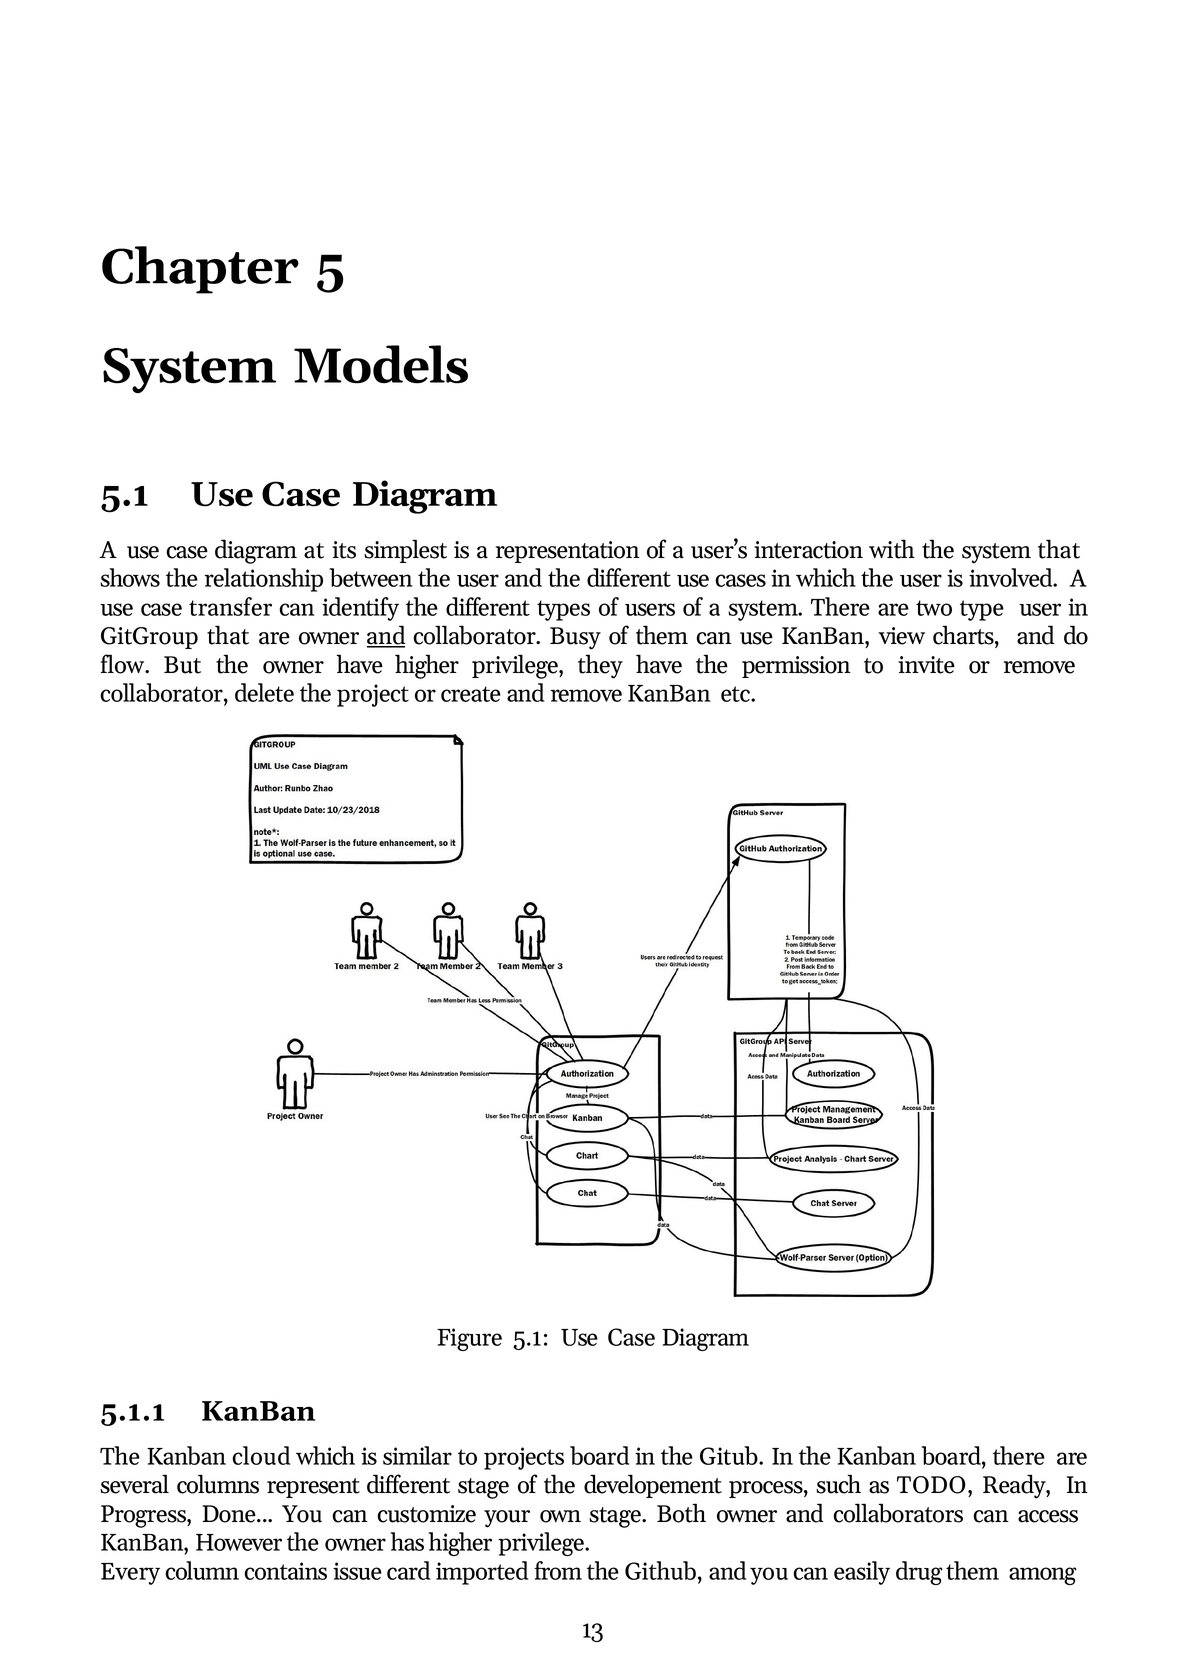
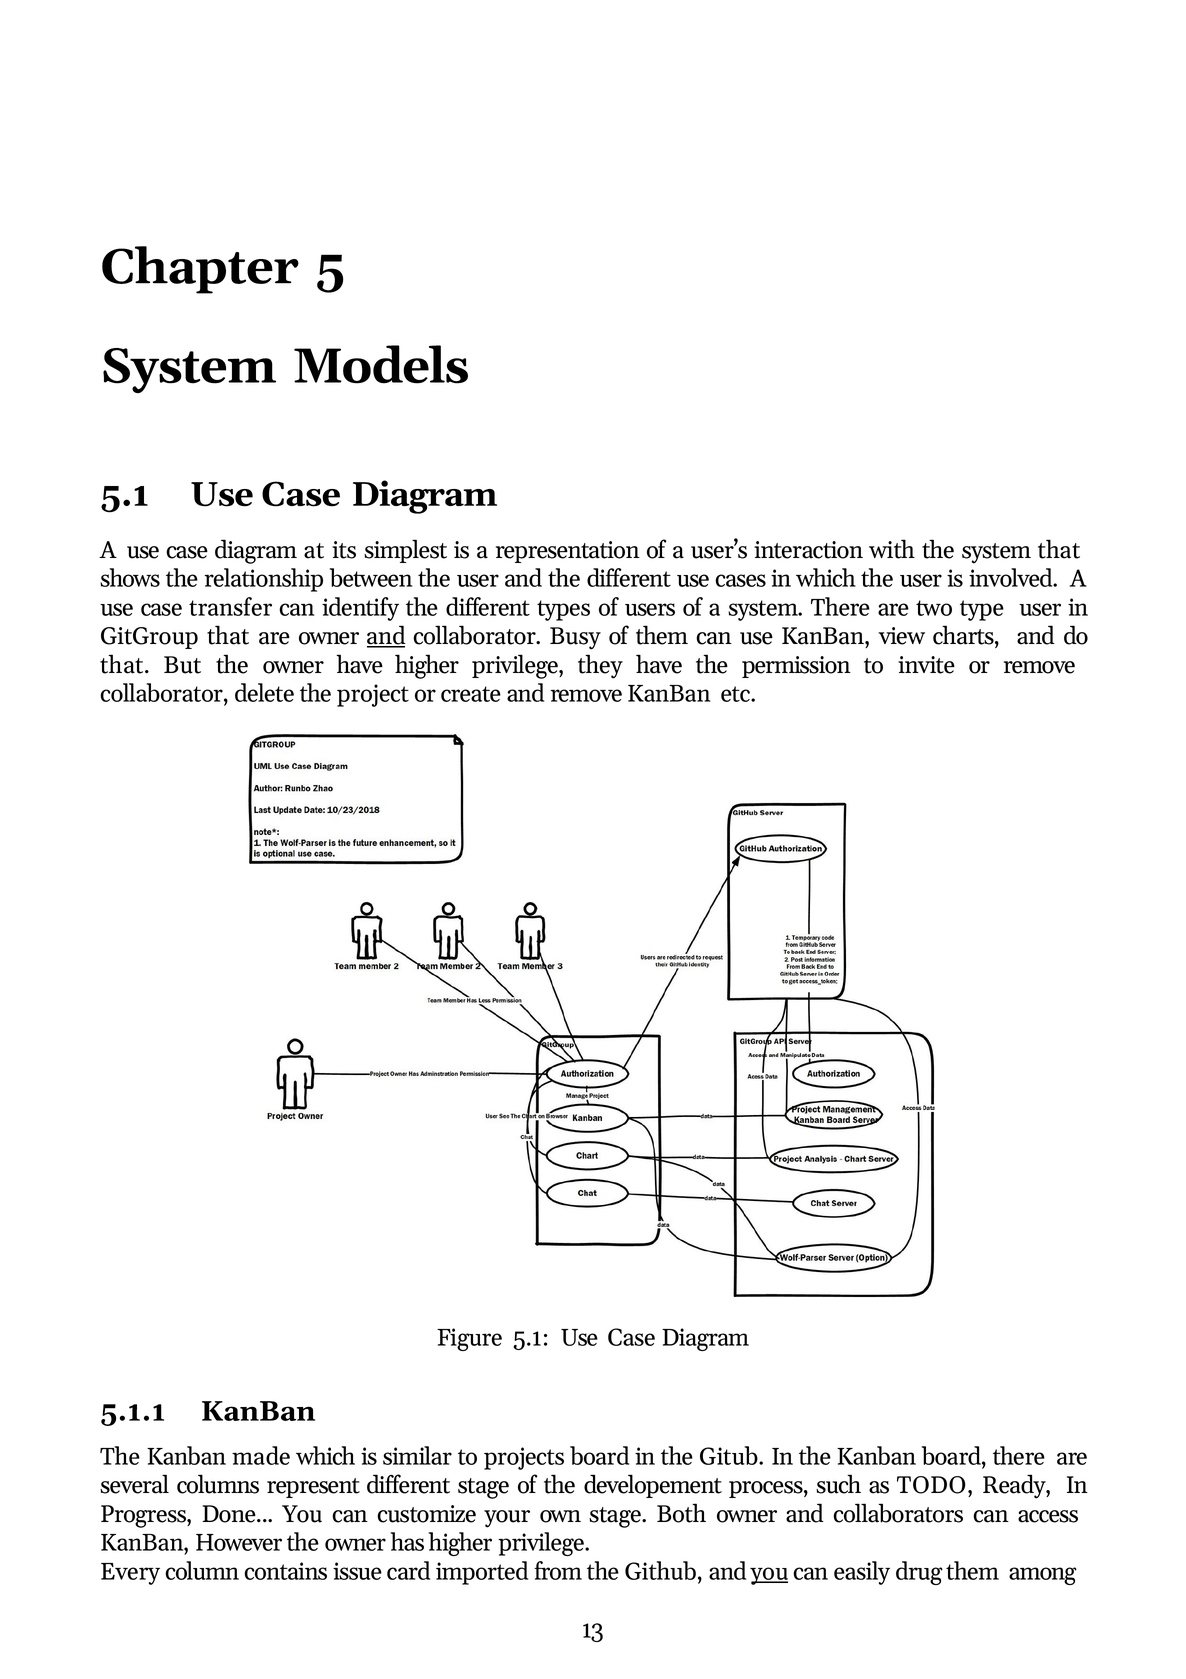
flow: flow -> that (125, 665)
cloud: cloud -> made (262, 1456)
you underline: none -> present (770, 1571)
